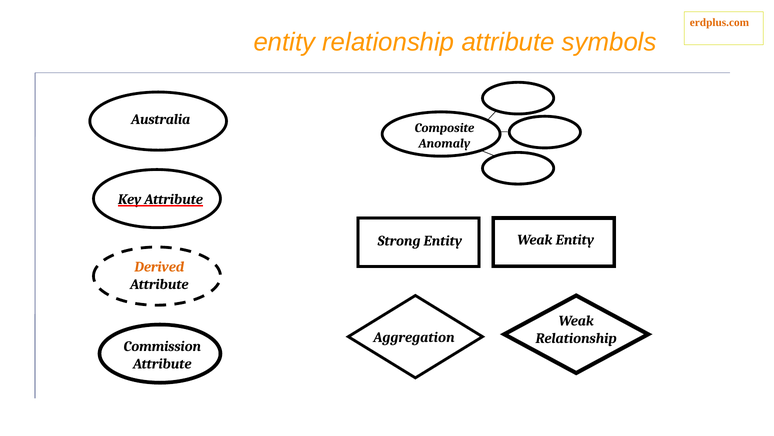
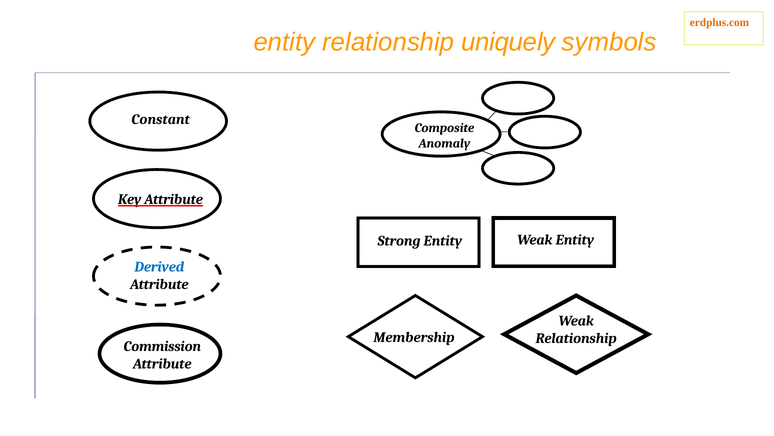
relationship attribute: attribute -> uniquely (508, 42)
Australia: Australia -> Constant (161, 119)
Derived colour: orange -> blue (159, 267)
Aggregation: Aggregation -> Membership (414, 337)
